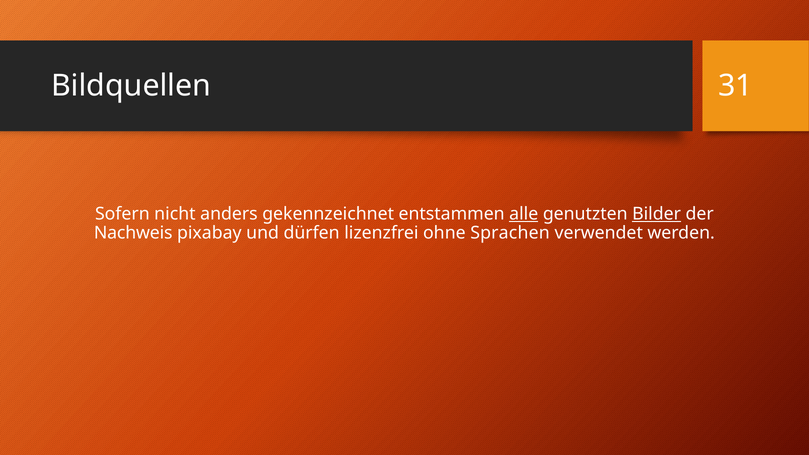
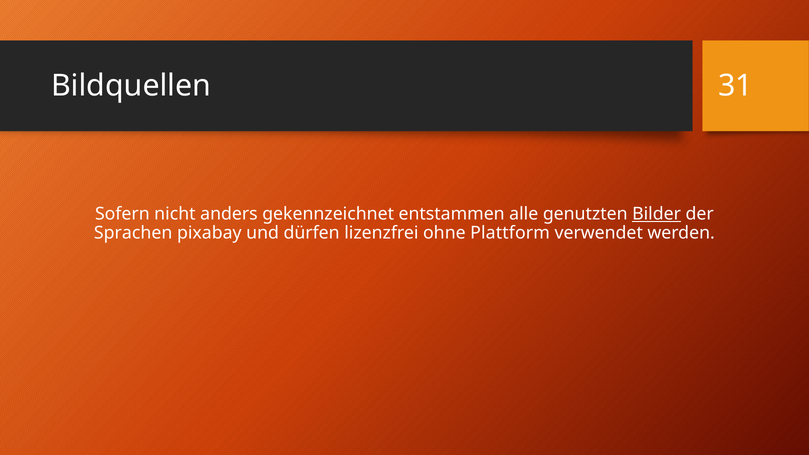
alle underline: present -> none (524, 214)
Nachweis: Nachweis -> Sprachen (133, 233)
Sprachen: Sprachen -> Plattform (510, 233)
